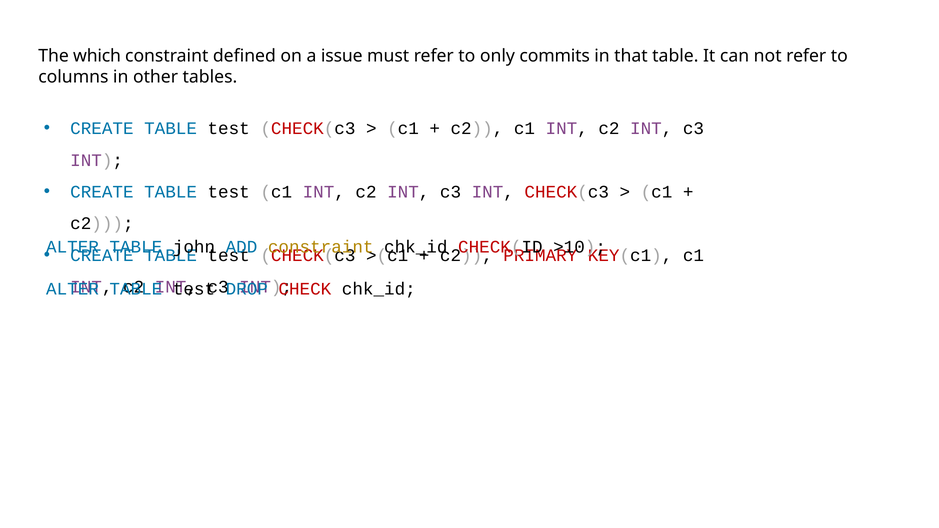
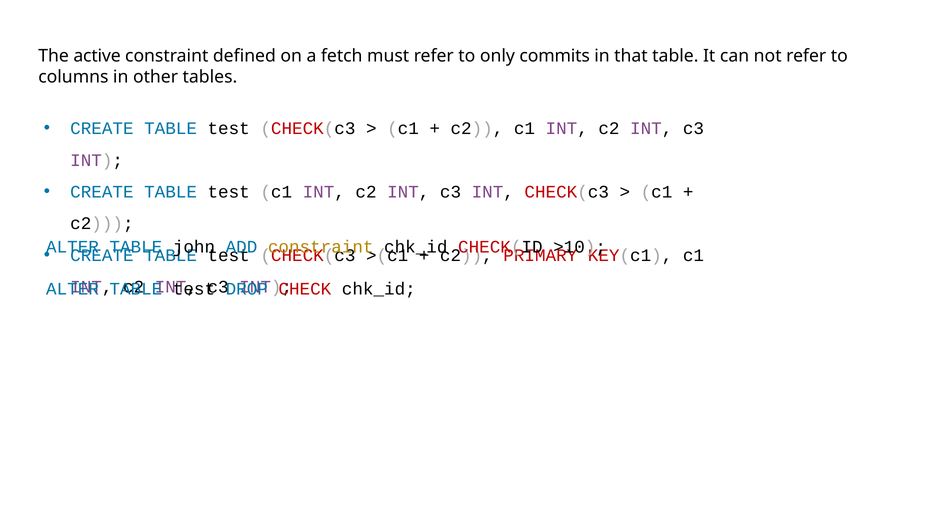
which: which -> active (97, 56)
issue: issue -> fetch (342, 56)
